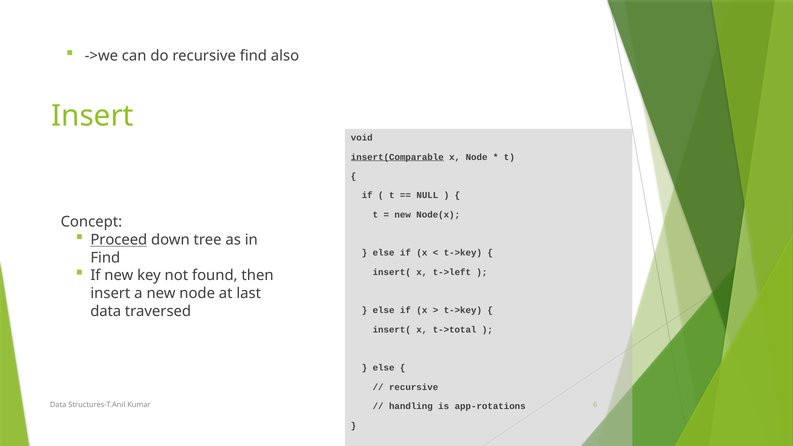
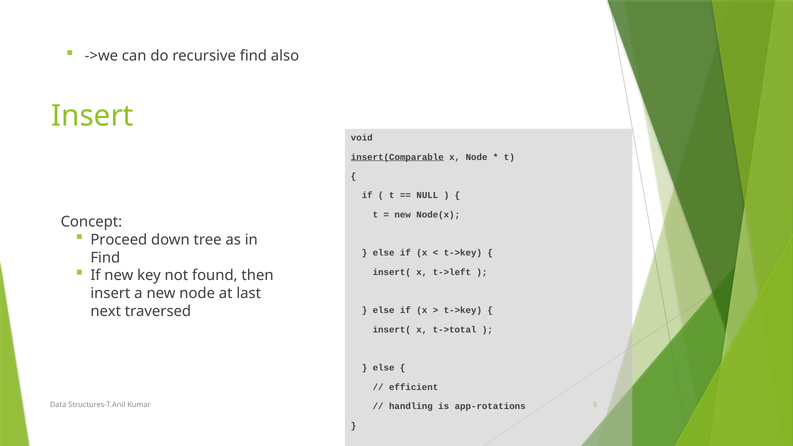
Proceed underline: present -> none (119, 240)
data: data -> next (106, 311)
recursive: recursive -> efficient (414, 387)
